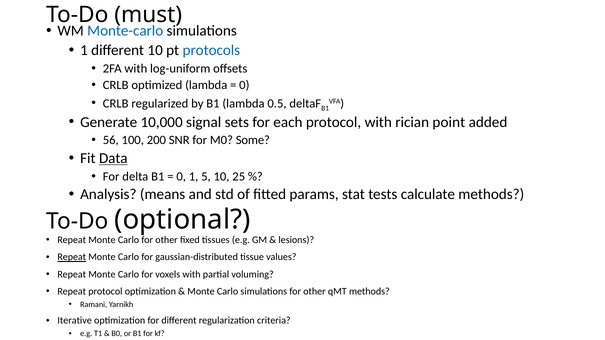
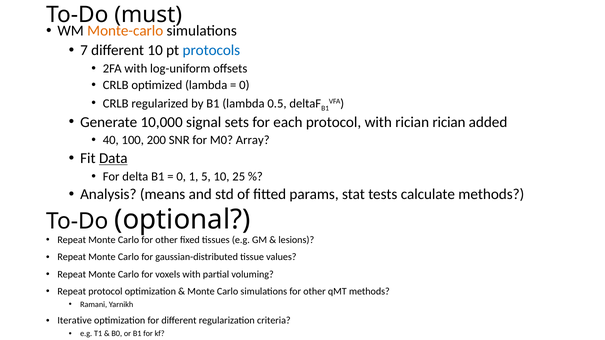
Monte-carlo colour: blue -> orange (125, 31)
1: 1 -> 7 (84, 50)
rician point: point -> rician (449, 122)
56: 56 -> 40 (111, 140)
Some: Some -> Array (253, 140)
Repeat underline: present -> none (72, 257)
